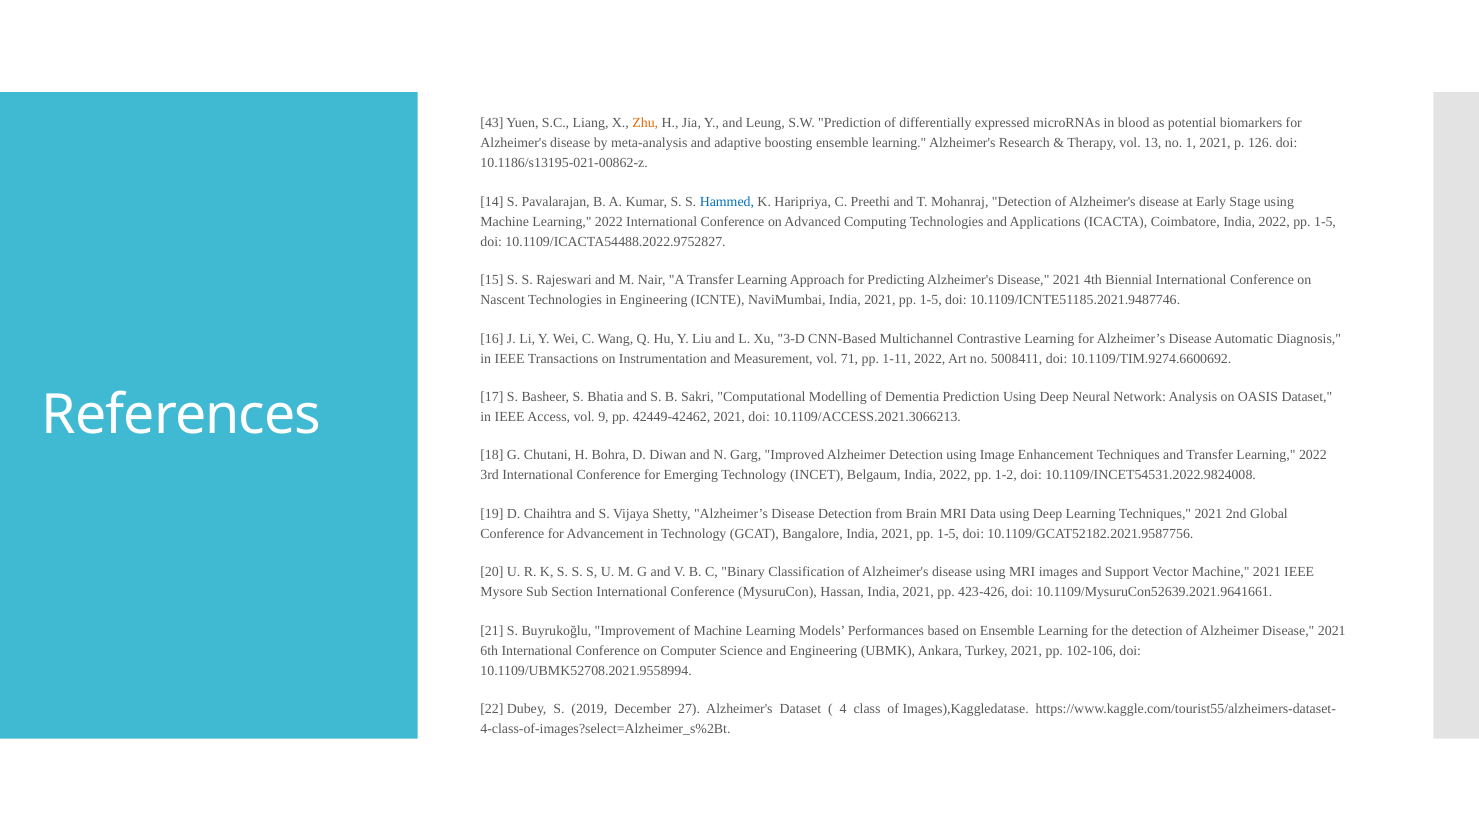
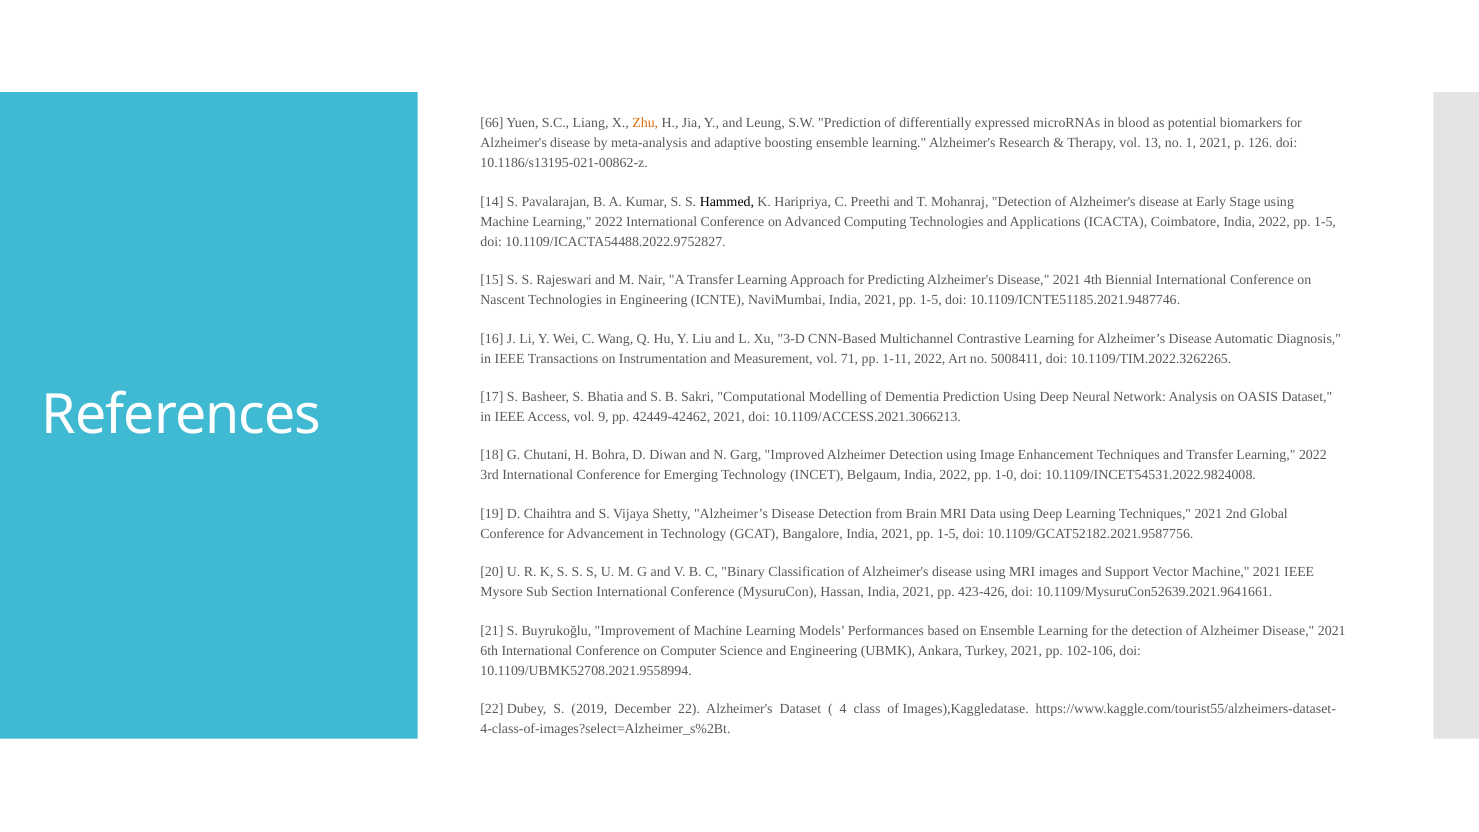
43: 43 -> 66 (492, 123)
Hammed colour: blue -> black (727, 201)
10.1109/TIM.9274.6600692: 10.1109/TIM.9274.6600692 -> 10.1109/TIM.2022.3262265 (1151, 358)
1-2: 1-2 -> 1-0 (1006, 475)
December 27: 27 -> 22 (689, 709)
